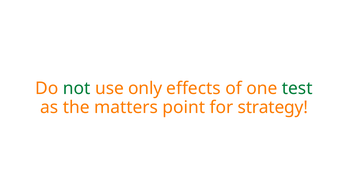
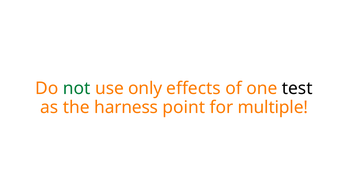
test colour: green -> black (297, 88)
matters: matters -> harness (126, 107)
strategy: strategy -> multiple (273, 107)
